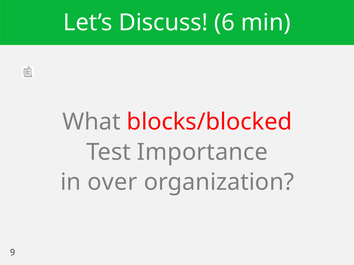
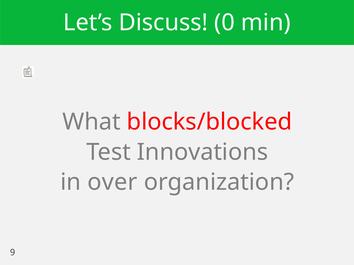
6: 6 -> 0 (224, 23)
Importance: Importance -> Innovations (203, 152)
